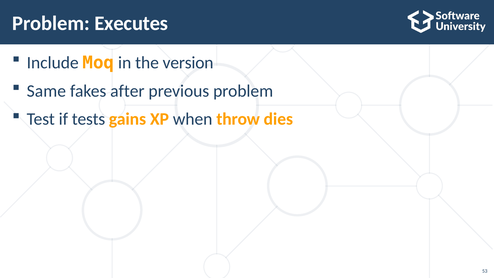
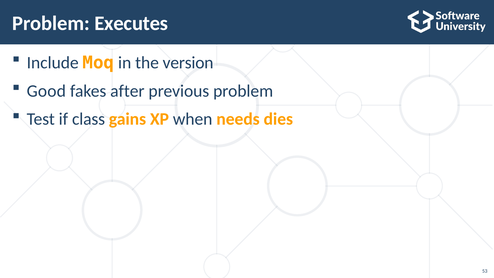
Same: Same -> Good (46, 91)
tests: tests -> class (89, 119)
throw: throw -> needs (238, 119)
